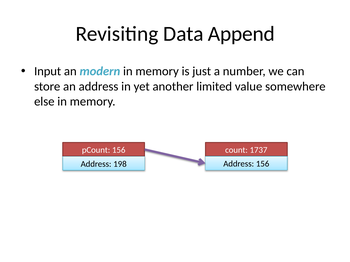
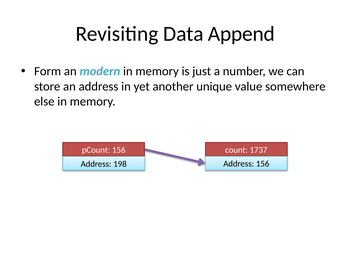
Input: Input -> Form (48, 71)
limited: limited -> unique (214, 87)
